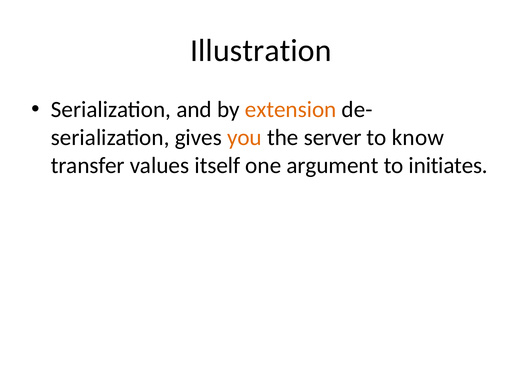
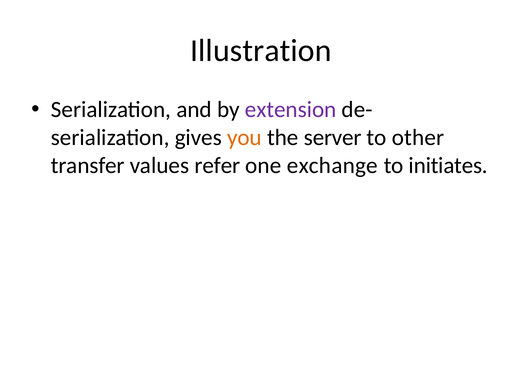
extension colour: orange -> purple (291, 110)
know: know -> other (418, 137)
itself: itself -> refer (217, 165)
argument: argument -> exchange (332, 165)
